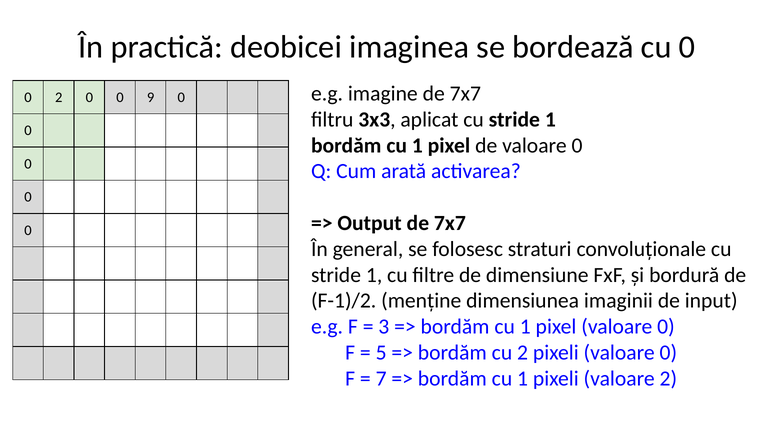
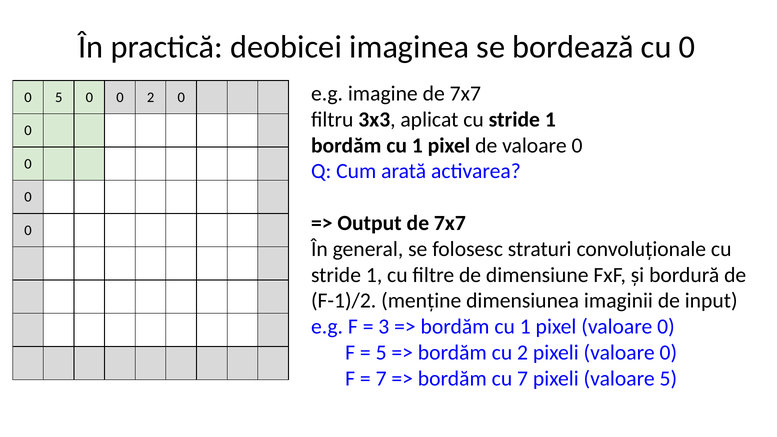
0 2: 2 -> 5 (59, 97)
0 9: 9 -> 2 (151, 97)
1: 1 -> 7 (523, 379)
valoare 2: 2 -> 5 (668, 379)
